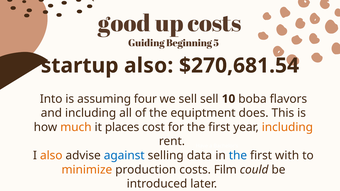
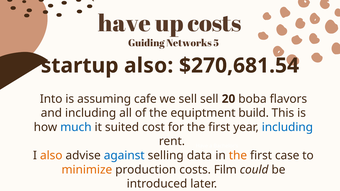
good: good -> have (124, 24)
Beginning: Beginning -> Networks (189, 43)
four: four -> cafe (145, 99)
10: 10 -> 20 (229, 99)
does: does -> build (254, 113)
much colour: orange -> blue (76, 127)
places: places -> suited (122, 127)
including colour: orange -> blue (287, 127)
the colour: blue -> orange (238, 156)
with: with -> case (287, 156)
